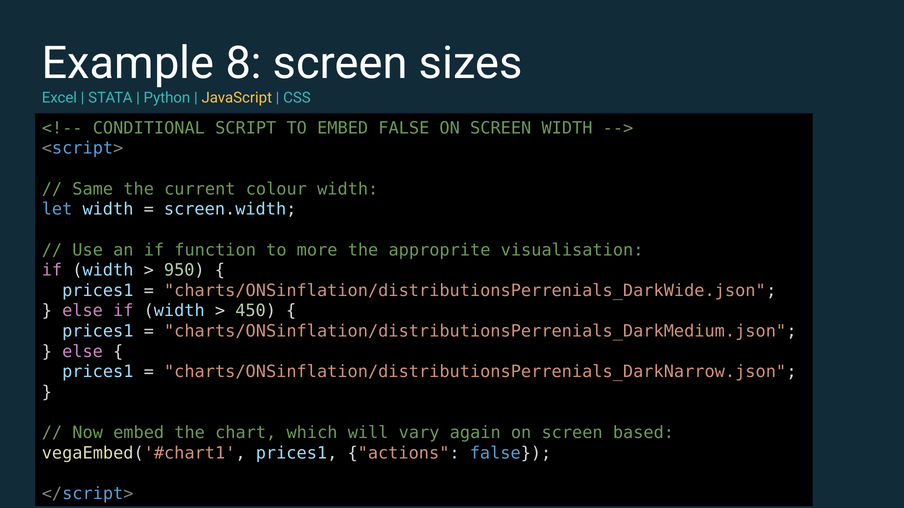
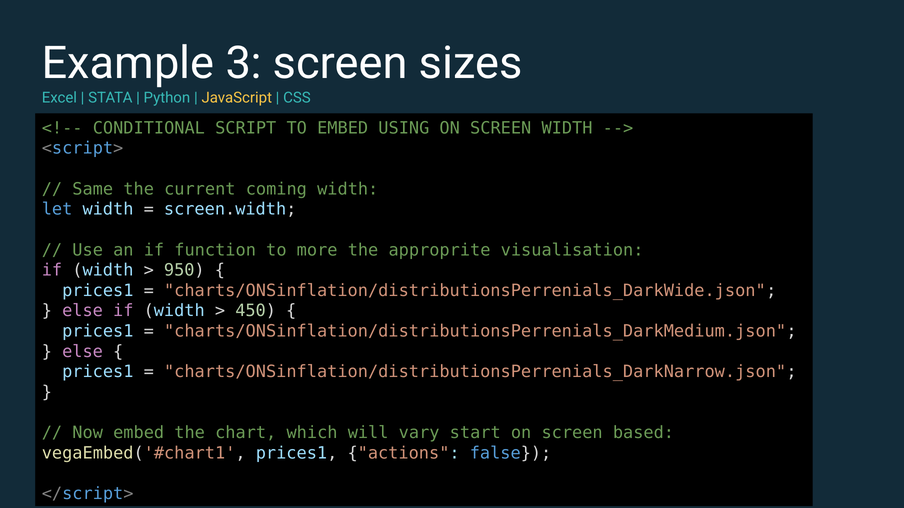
8: 8 -> 3 (244, 64)
EMBED FALSE: FALSE -> USING (404, 128)
colour: colour -> coming (276, 189)
again: again -> start (475, 433)
